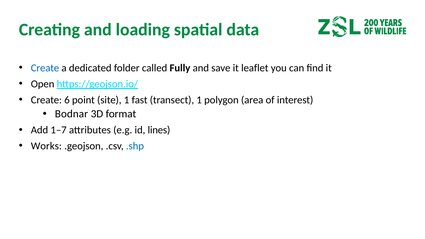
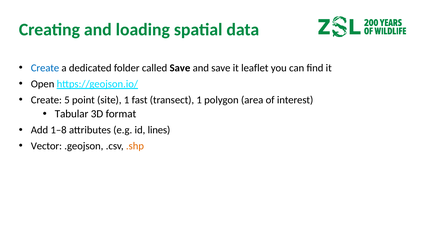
called Fully: Fully -> Save (180, 68)
6: 6 -> 5 (67, 100)
Bodnar: Bodnar -> Tabular (72, 114)
1–7: 1–7 -> 1–8 (59, 130)
Works: Works -> Vector (46, 146)
.shp colour: blue -> orange (135, 146)
